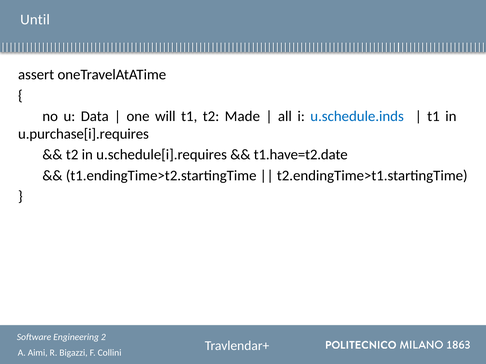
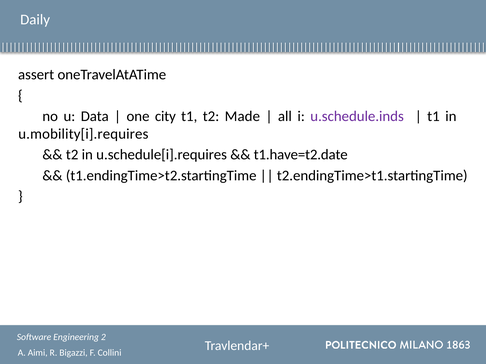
Until: Until -> Daily (35, 20)
will: will -> city (165, 116)
u.schedule.inds colour: blue -> purple (357, 116)
u.purchase[i].requires: u.purchase[i].requires -> u.mobility[i].requires (83, 134)
